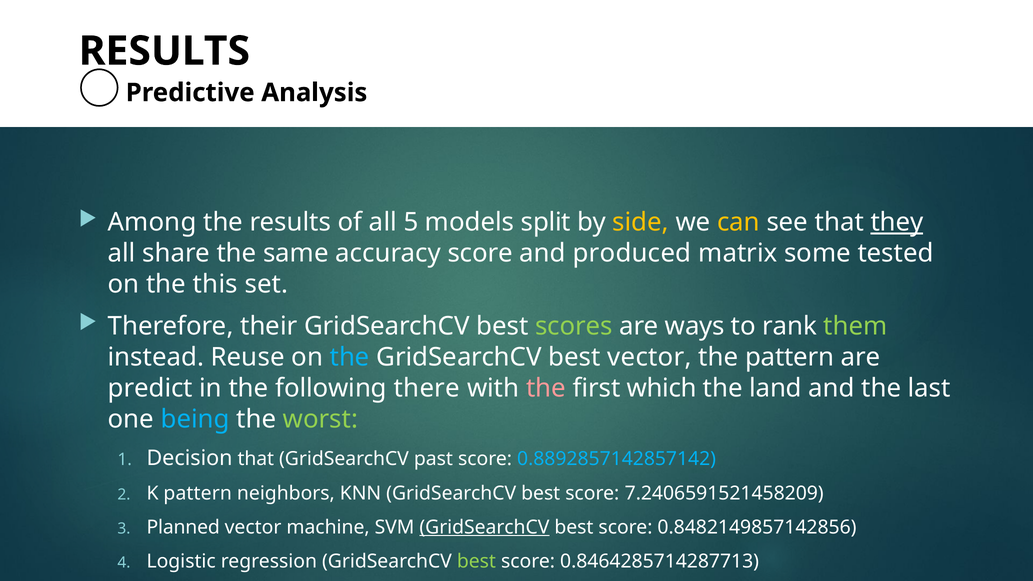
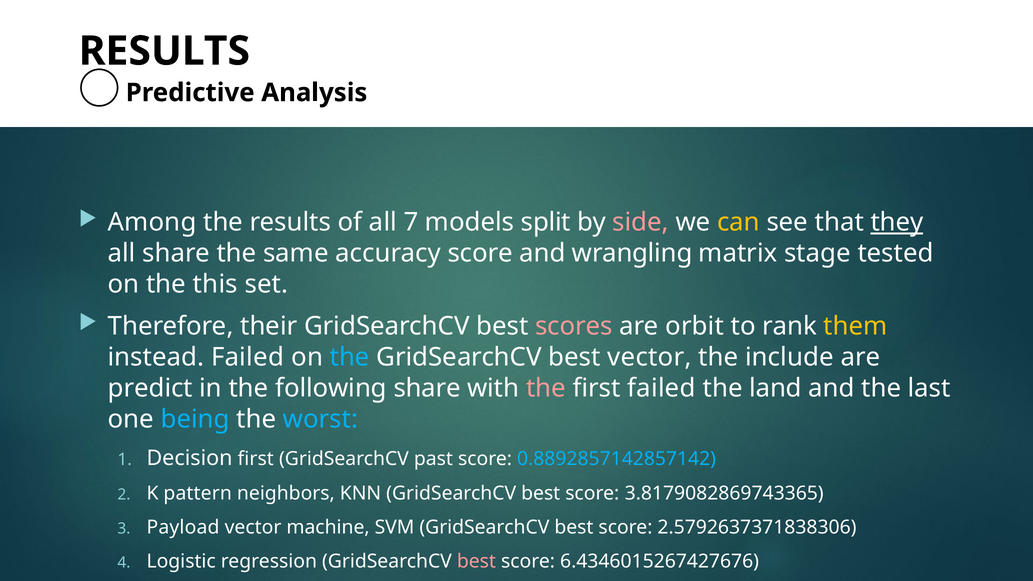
all 5: 5 -> 7 (411, 222)
side colour: yellow -> pink (641, 222)
produced: produced -> wrangling (632, 253)
some: some -> stage (817, 253)
scores colour: light green -> pink (574, 326)
ways: ways -> orbit (695, 326)
them colour: light green -> yellow (855, 326)
instead Reuse: Reuse -> Failed (248, 357)
the pattern: pattern -> include (790, 357)
following there: there -> share (427, 388)
first which: which -> failed (661, 388)
worst colour: light green -> light blue (320, 419)
Decision that: that -> first (256, 459)
7.2406591521458209: 7.2406591521458209 -> 3.8179082869743365 (724, 493)
Planned: Planned -> Payload (183, 527)
GridSearchCV underline: present -> none (484, 527)
0.8482149857142856: 0.8482149857142856 -> 2.5792637371838306 (757, 527)
best colour: light green -> pink (476, 561)
0.8464285714287713: 0.8464285714287713 -> 6.4346015267427676 (660, 561)
